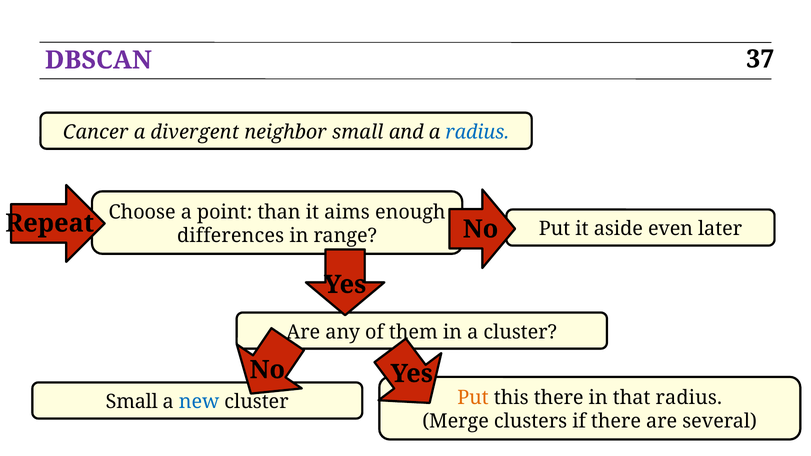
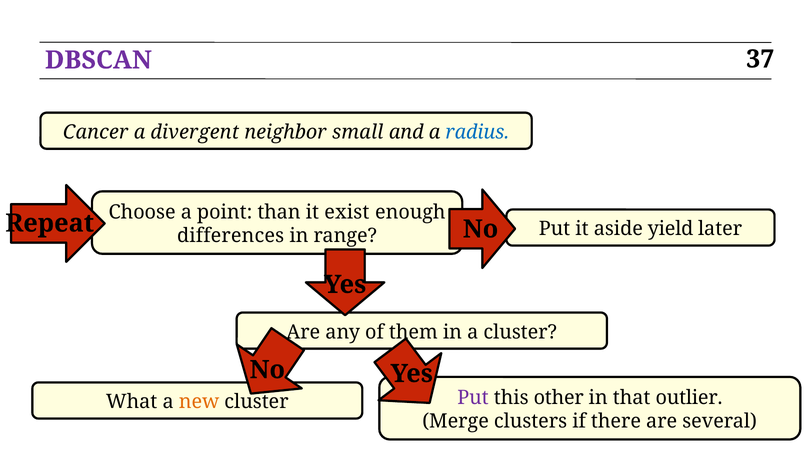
aims: aims -> exist (347, 212)
even: even -> yield (671, 229)
Put colour: orange -> purple (473, 397)
this there: there -> other (559, 397)
that radius: radius -> outlier (689, 397)
Small: Small -> What (132, 401)
new colour: blue -> orange (199, 401)
